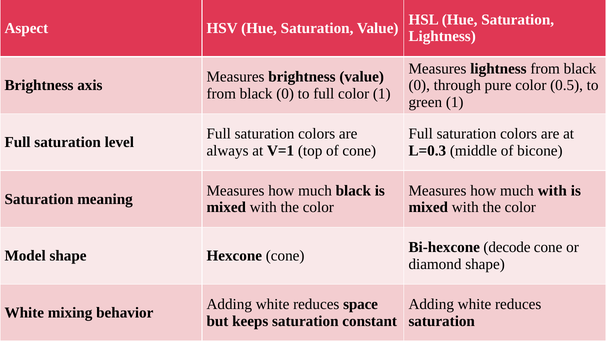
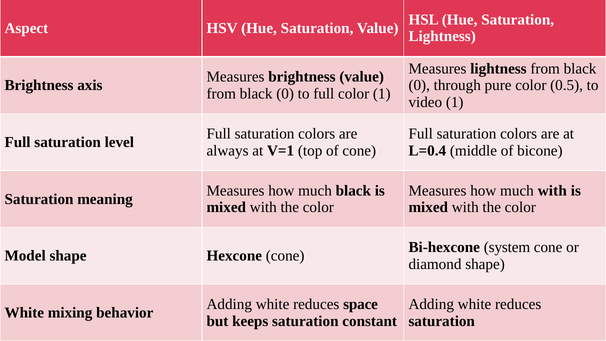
green: green -> video (425, 102)
L=0.3: L=0.3 -> L=0.4 (427, 150)
decode: decode -> system (507, 247)
